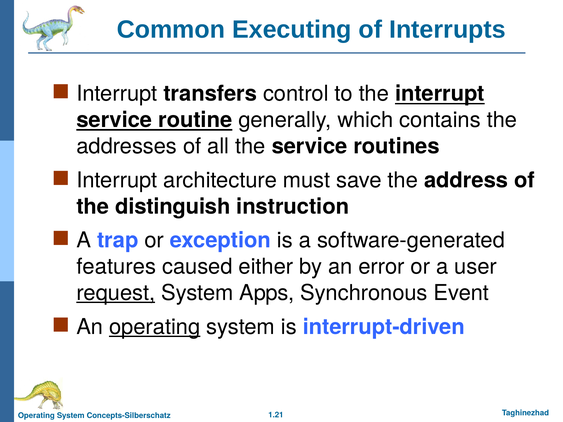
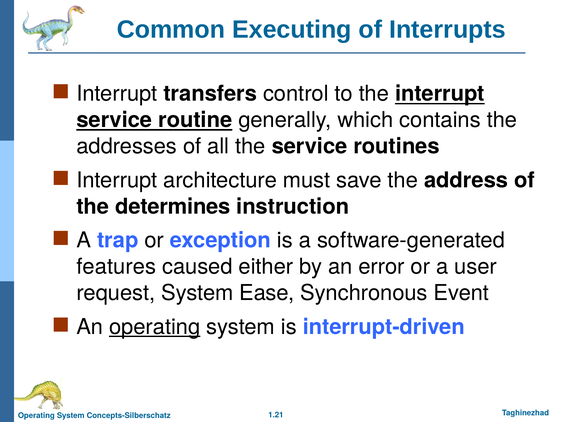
distinguish: distinguish -> determines (173, 207)
request underline: present -> none (116, 293)
Apps: Apps -> Ease (267, 293)
